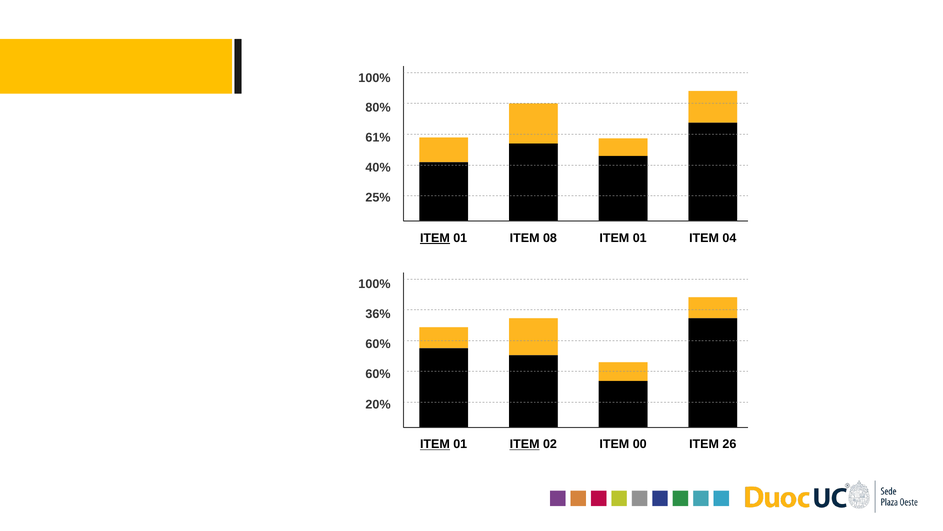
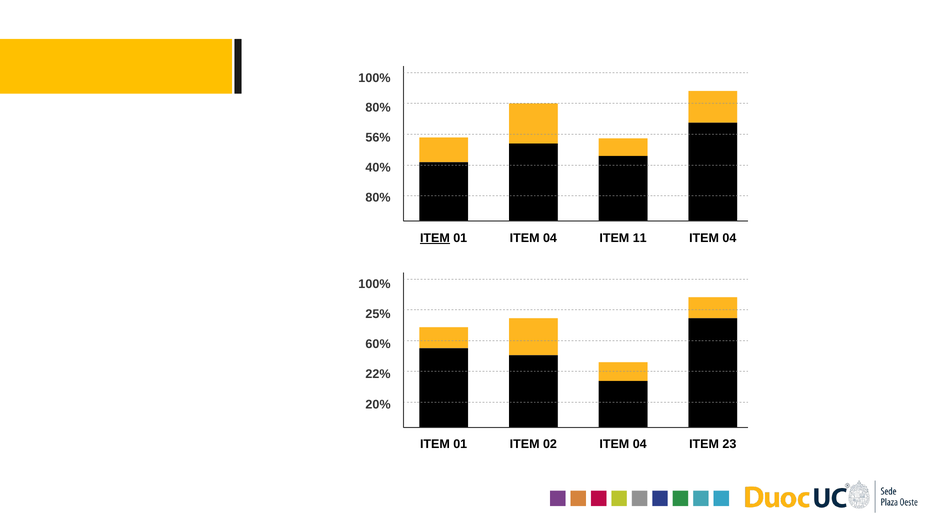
61%: 61% -> 56% (378, 138)
25%: 25% -> 80% (378, 197)
01 ITEM 08: 08 -> 04 (550, 238)
01: 01 -> 11 (640, 238)
36%: 36% -> 25% (378, 314)
60%: 60% -> 22% (378, 374)
ITEM underline: present -> none (435, 444)
ITEM underline: present -> none (525, 444)
02 ITEM 00: 00 -> 04 (640, 444)
26: 26 -> 23 (729, 444)
